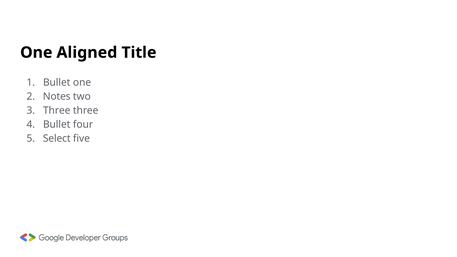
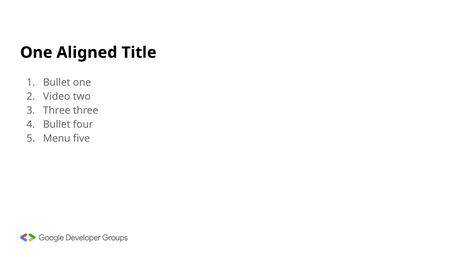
Notes: Notes -> Video (57, 97)
Select: Select -> Menu (57, 139)
